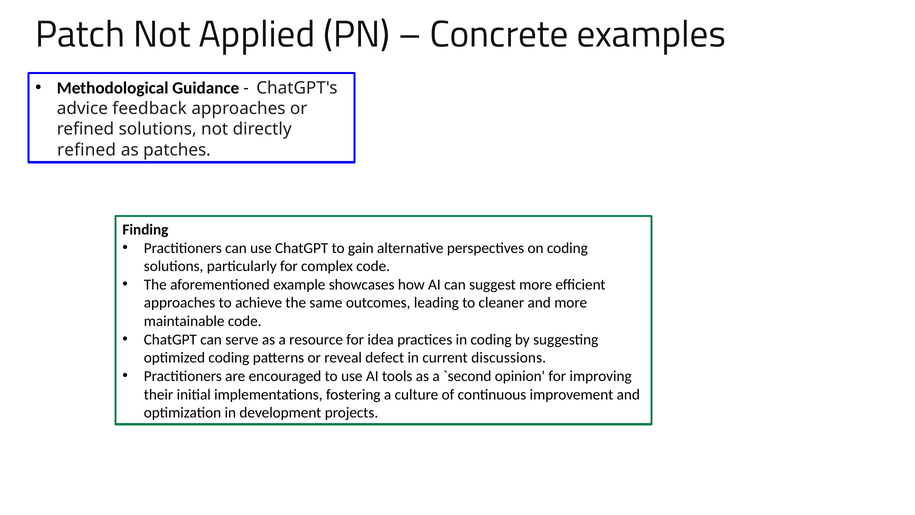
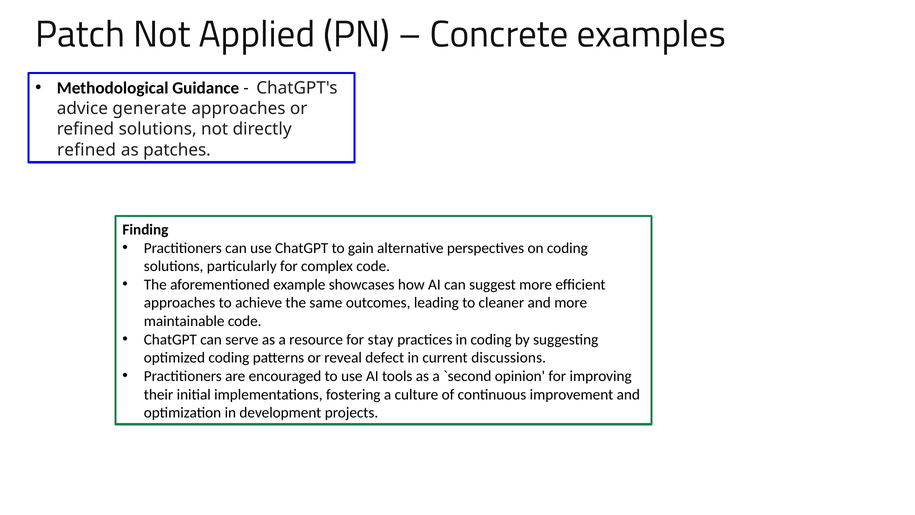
feedback: feedback -> generate (150, 109)
idea: idea -> stay (381, 339)
